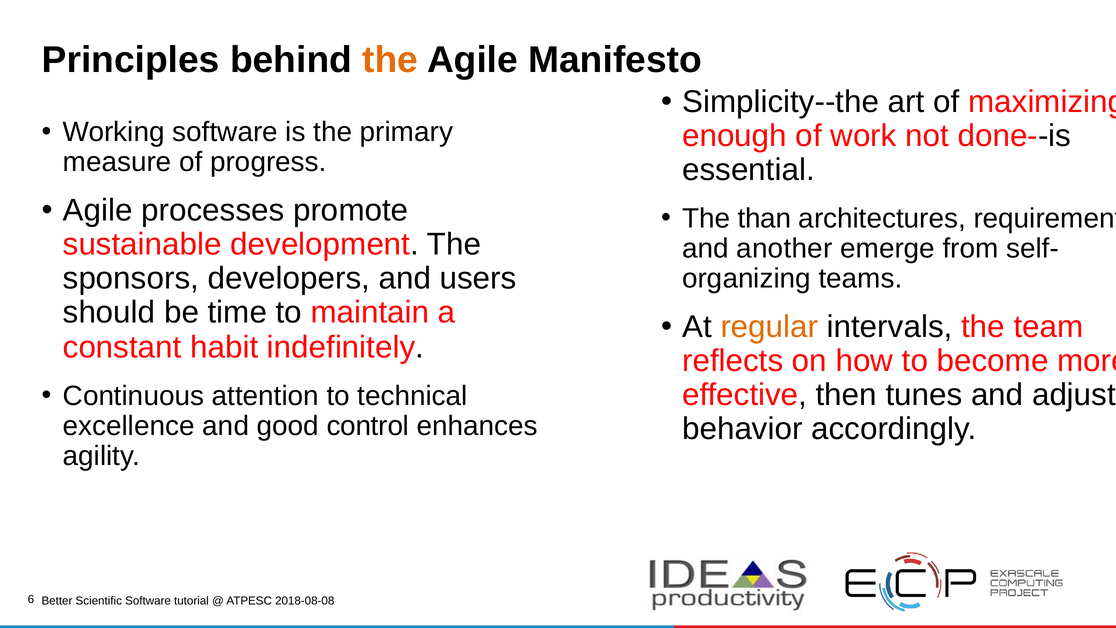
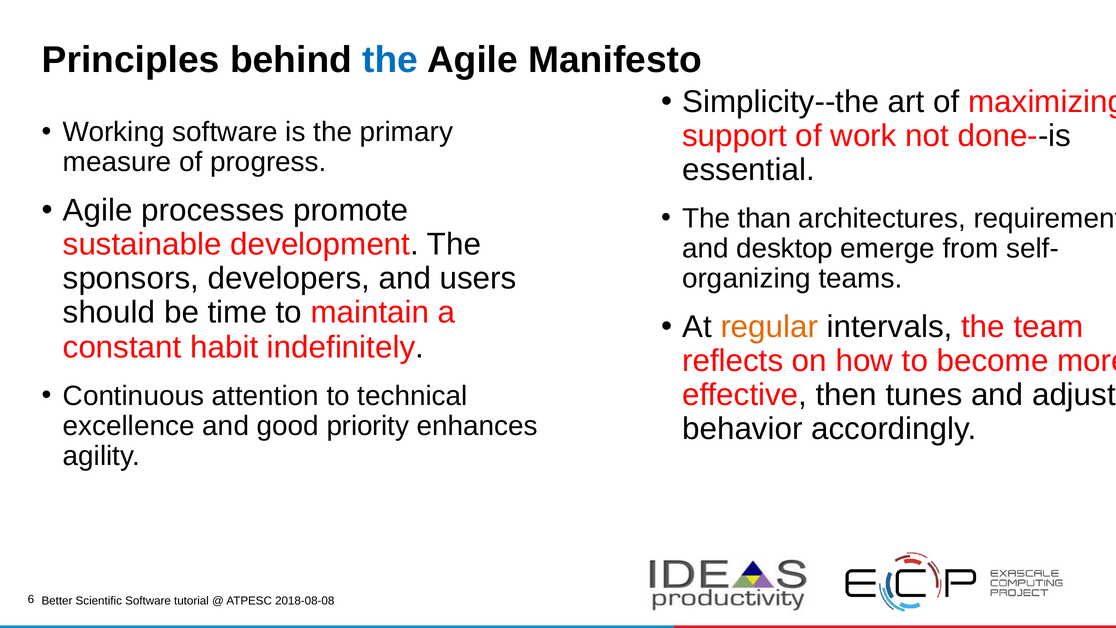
the colour: orange -> blue (390, 60)
enough: enough -> support (734, 136)
another: another -> desktop (785, 248)
control: control -> priority (368, 426)
